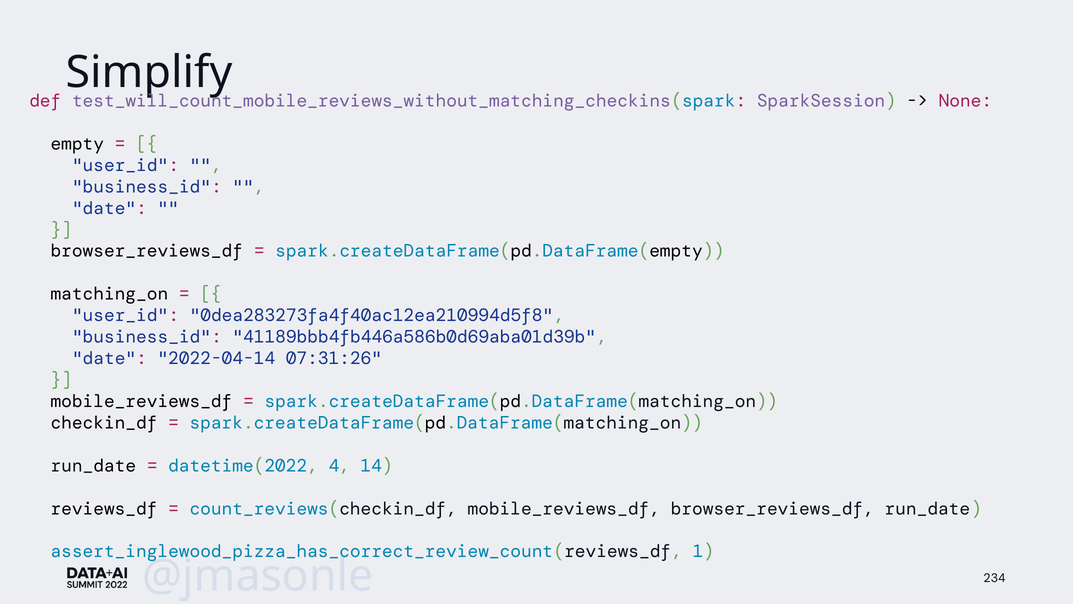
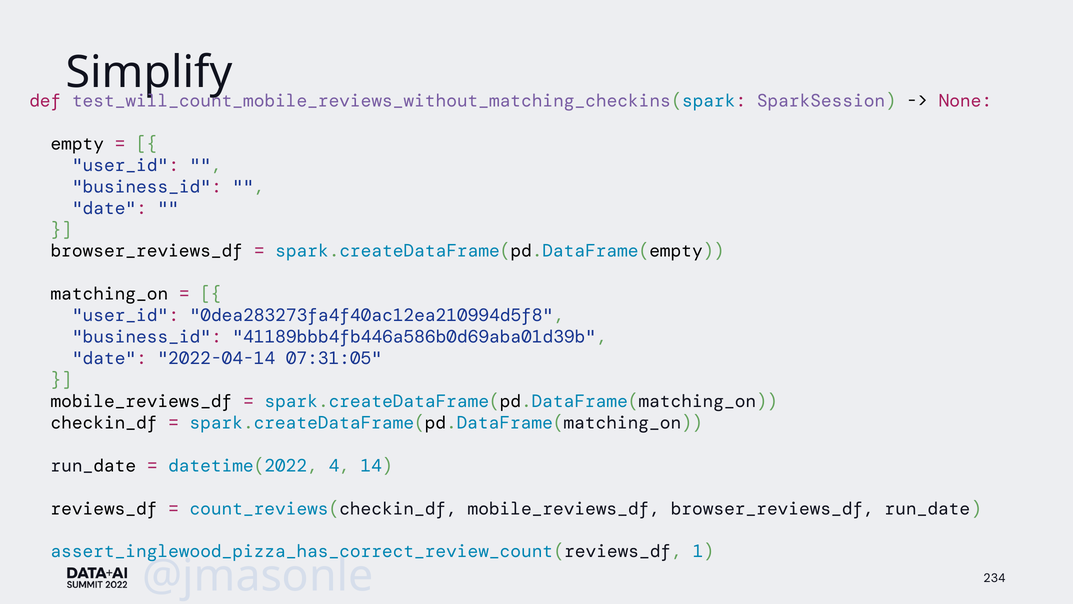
07:31:26: 07:31:26 -> 07:31:05 (334, 358)
